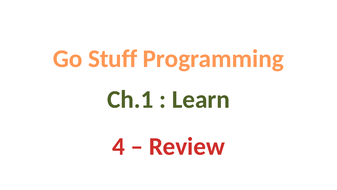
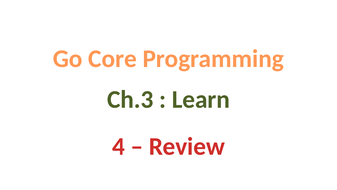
Stuff: Stuff -> Core (113, 59)
Ch.1: Ch.1 -> Ch.3 (130, 99)
